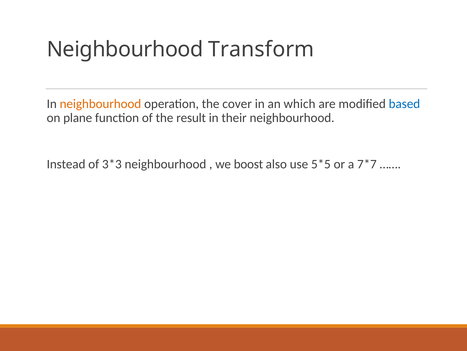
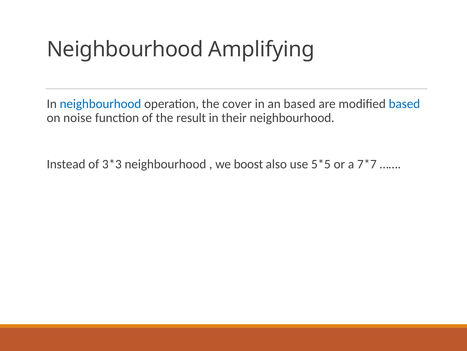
Transform: Transform -> Amplifying (261, 49)
neighbourhood colour: orange -> blue (100, 104)
an which: which -> based (300, 104)
plane: plane -> noise (78, 118)
